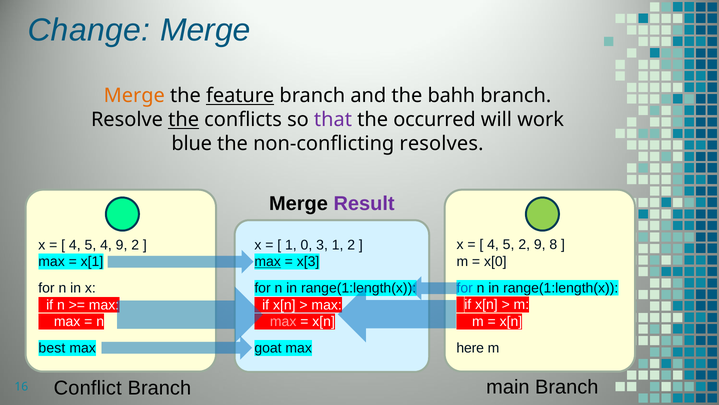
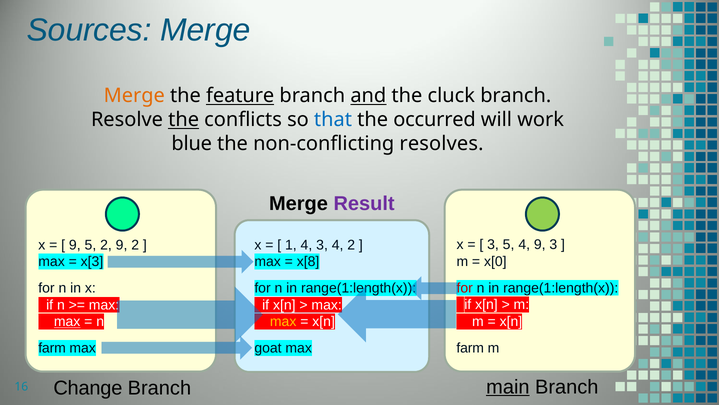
Change: Change -> Sources (89, 30)
and underline: none -> present (368, 96)
bahh: bahh -> cluck (451, 96)
that colour: purple -> blue (333, 120)
4: 4 -> 3 (493, 244)
5 2: 2 -> 4 (524, 244)
9 8: 8 -> 3 (553, 244)
4: 4 -> 9 (75, 245)
5 4: 4 -> 2 (106, 245)
1 0: 0 -> 4 (306, 245)
3 1: 1 -> 4 (338, 245)
x[1: x[1 -> x[3 (92, 261)
max underline: present -> none (268, 261)
x[3: x[3 -> x[8 (308, 261)
for colour: blue -> red (465, 288)
max underline: none -> present (67, 321)
max colour: pink -> yellow (283, 321)
here: here -> farm (470, 348)
best: best -> farm (52, 348)
Conflict: Conflict -> Change (88, 388)
main underline: none -> present (508, 386)
